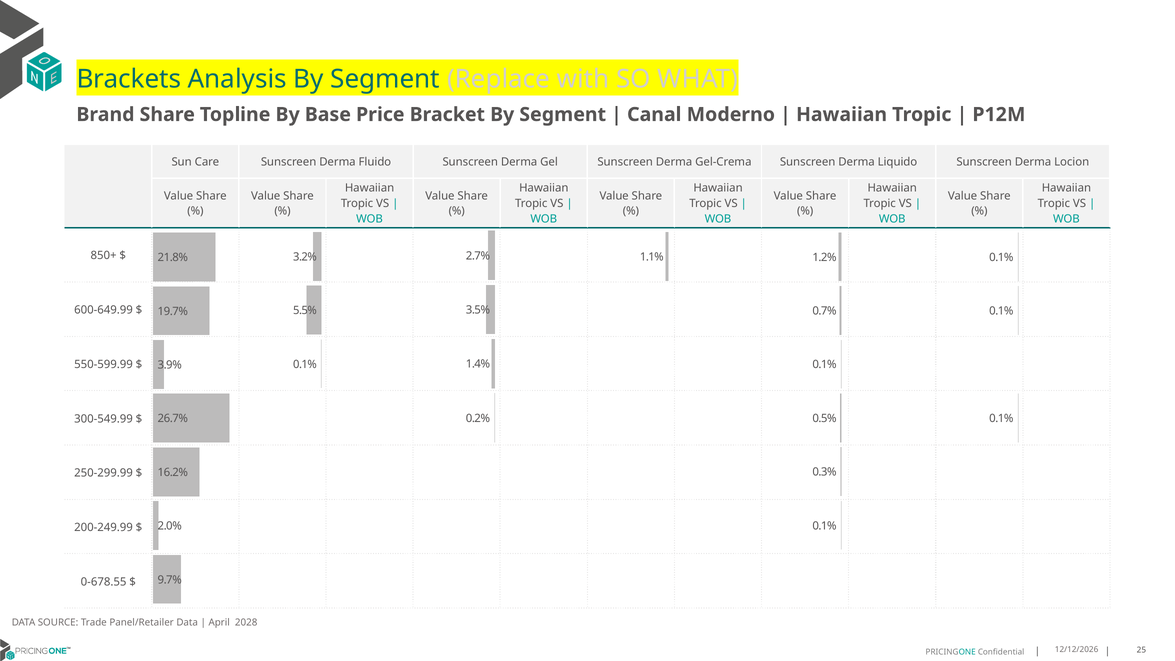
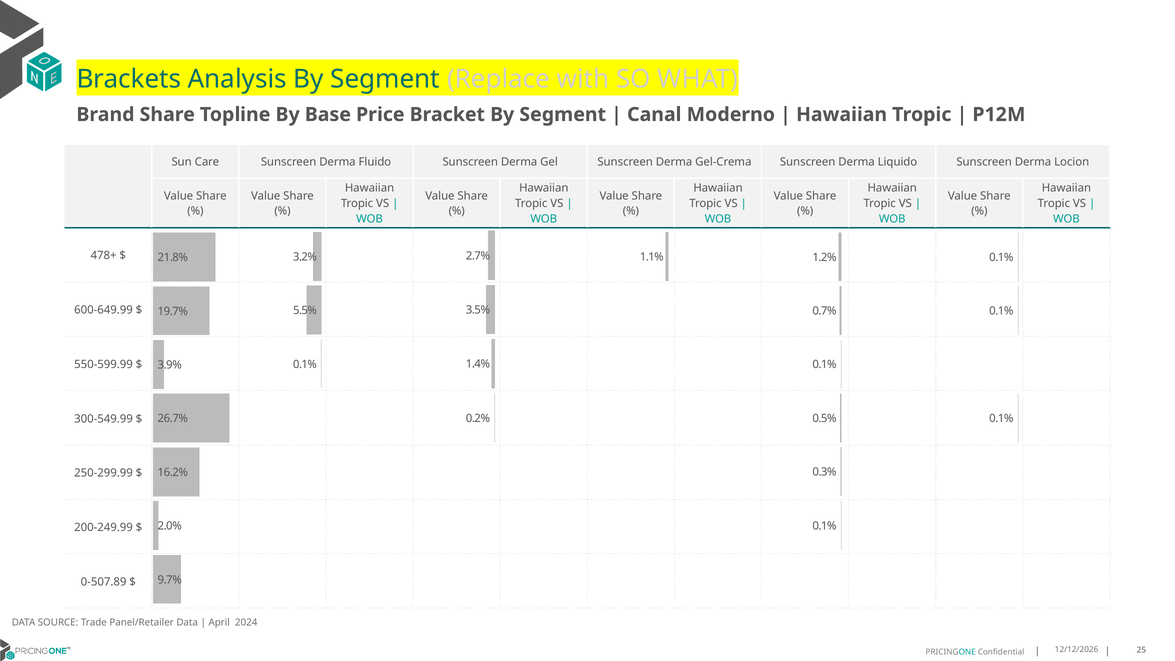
850+: 850+ -> 478+ (104, 256)
0-678.55: 0-678.55 -> 0-507.89 (104, 582)
2028: 2028 -> 2024 (246, 623)
